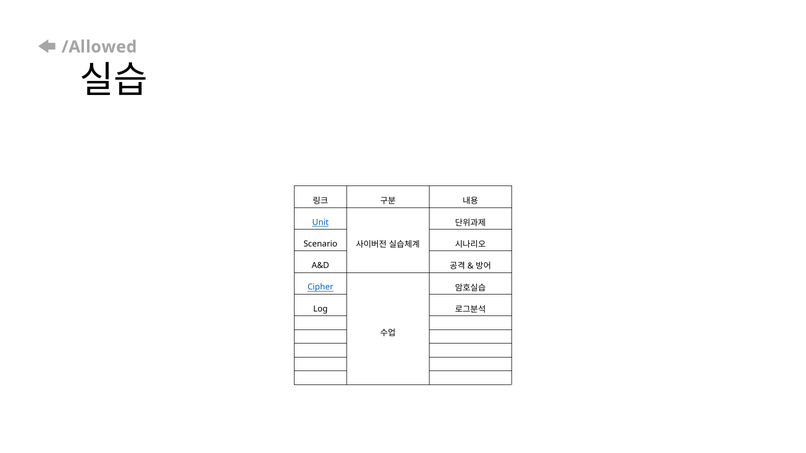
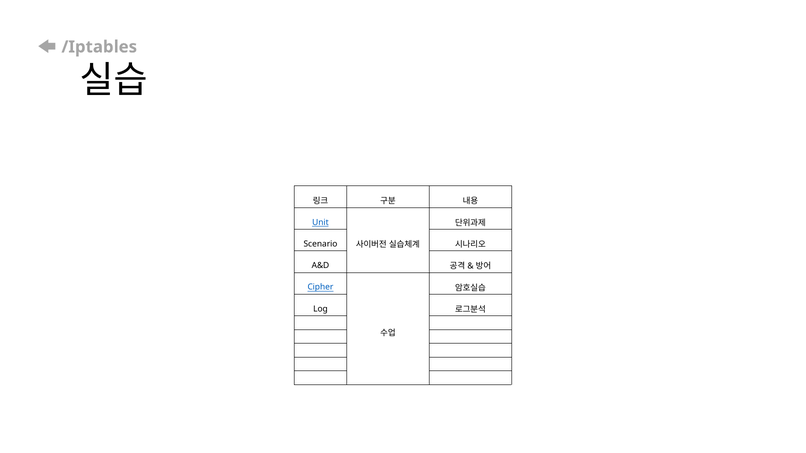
/Allowed: /Allowed -> /Iptables (99, 47)
